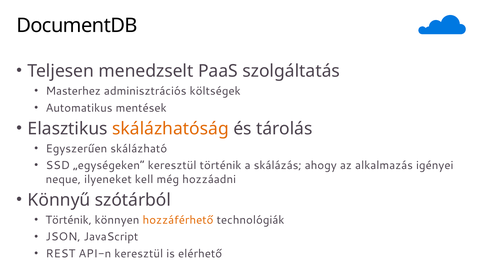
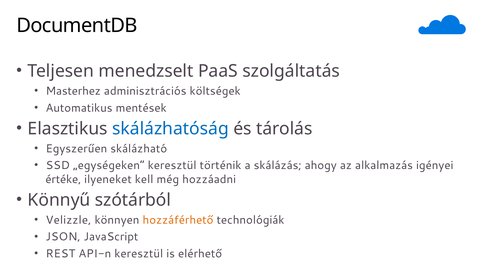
skálázhatóság colour: orange -> blue (171, 129)
neque: neque -> értéke (63, 179)
Történik: Történik -> Velizzle (69, 220)
